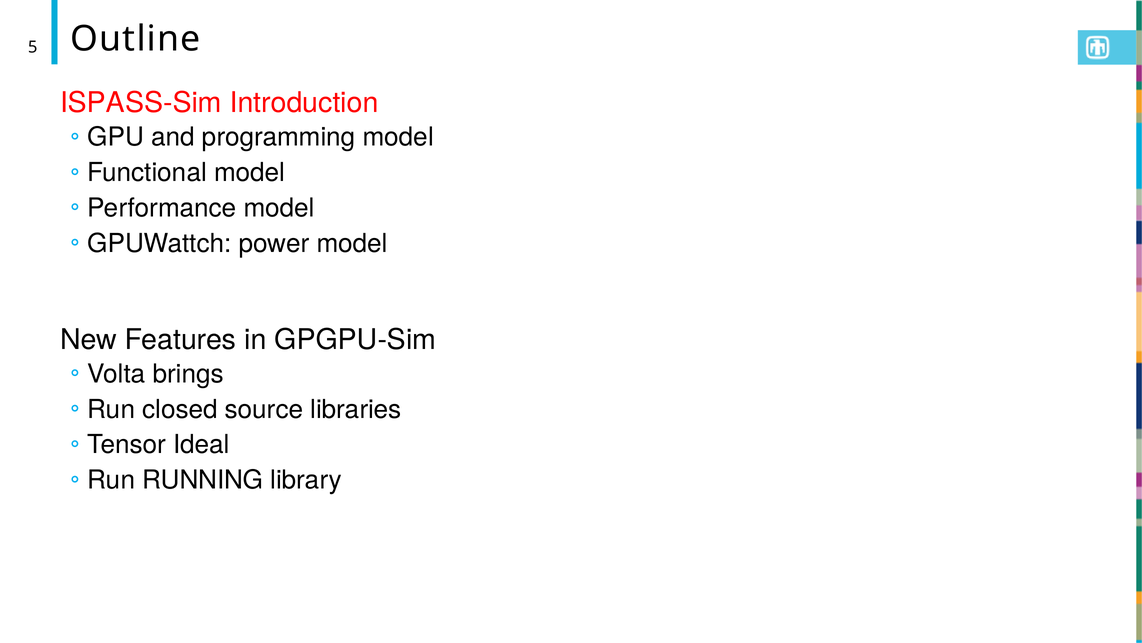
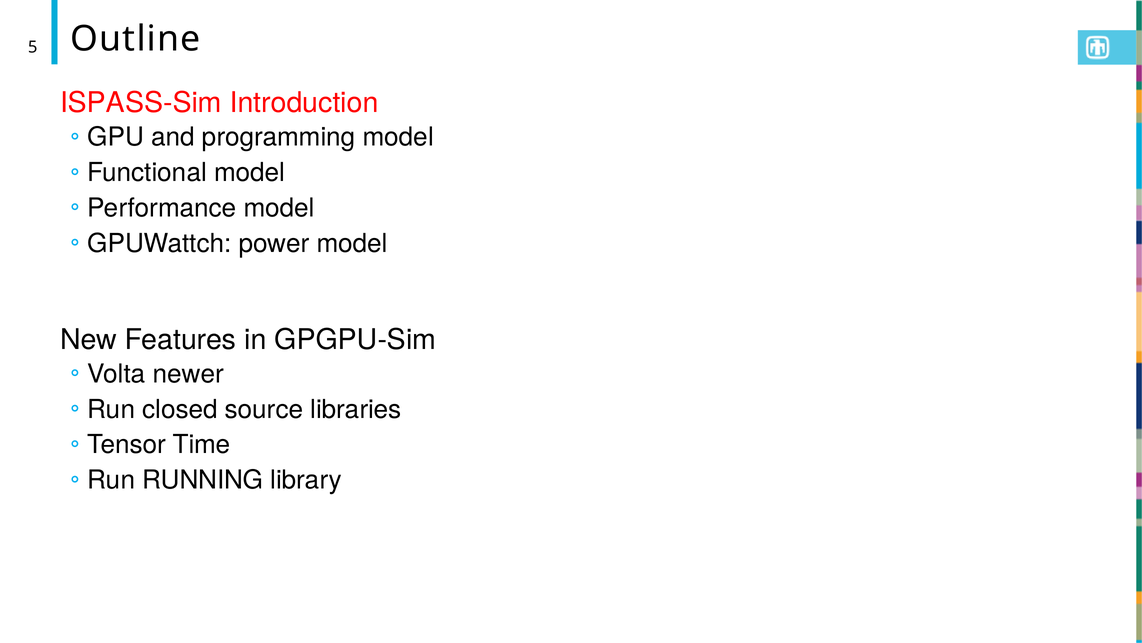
brings: brings -> newer (188, 374)
Ideal: Ideal -> Time (202, 444)
